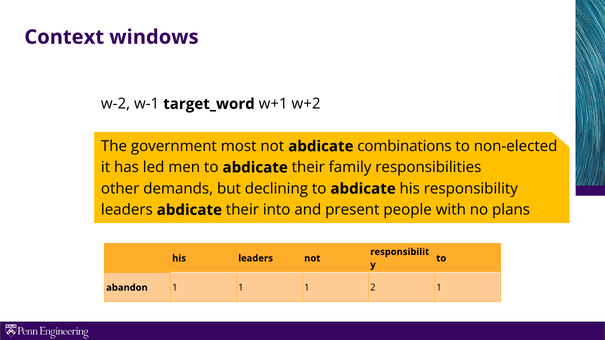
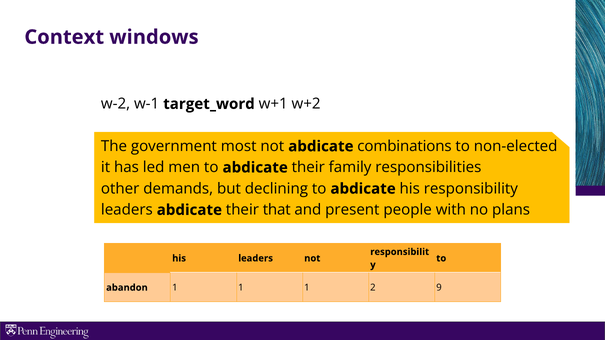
into: into -> that (277, 210)
2 1: 1 -> 9 (439, 288)
